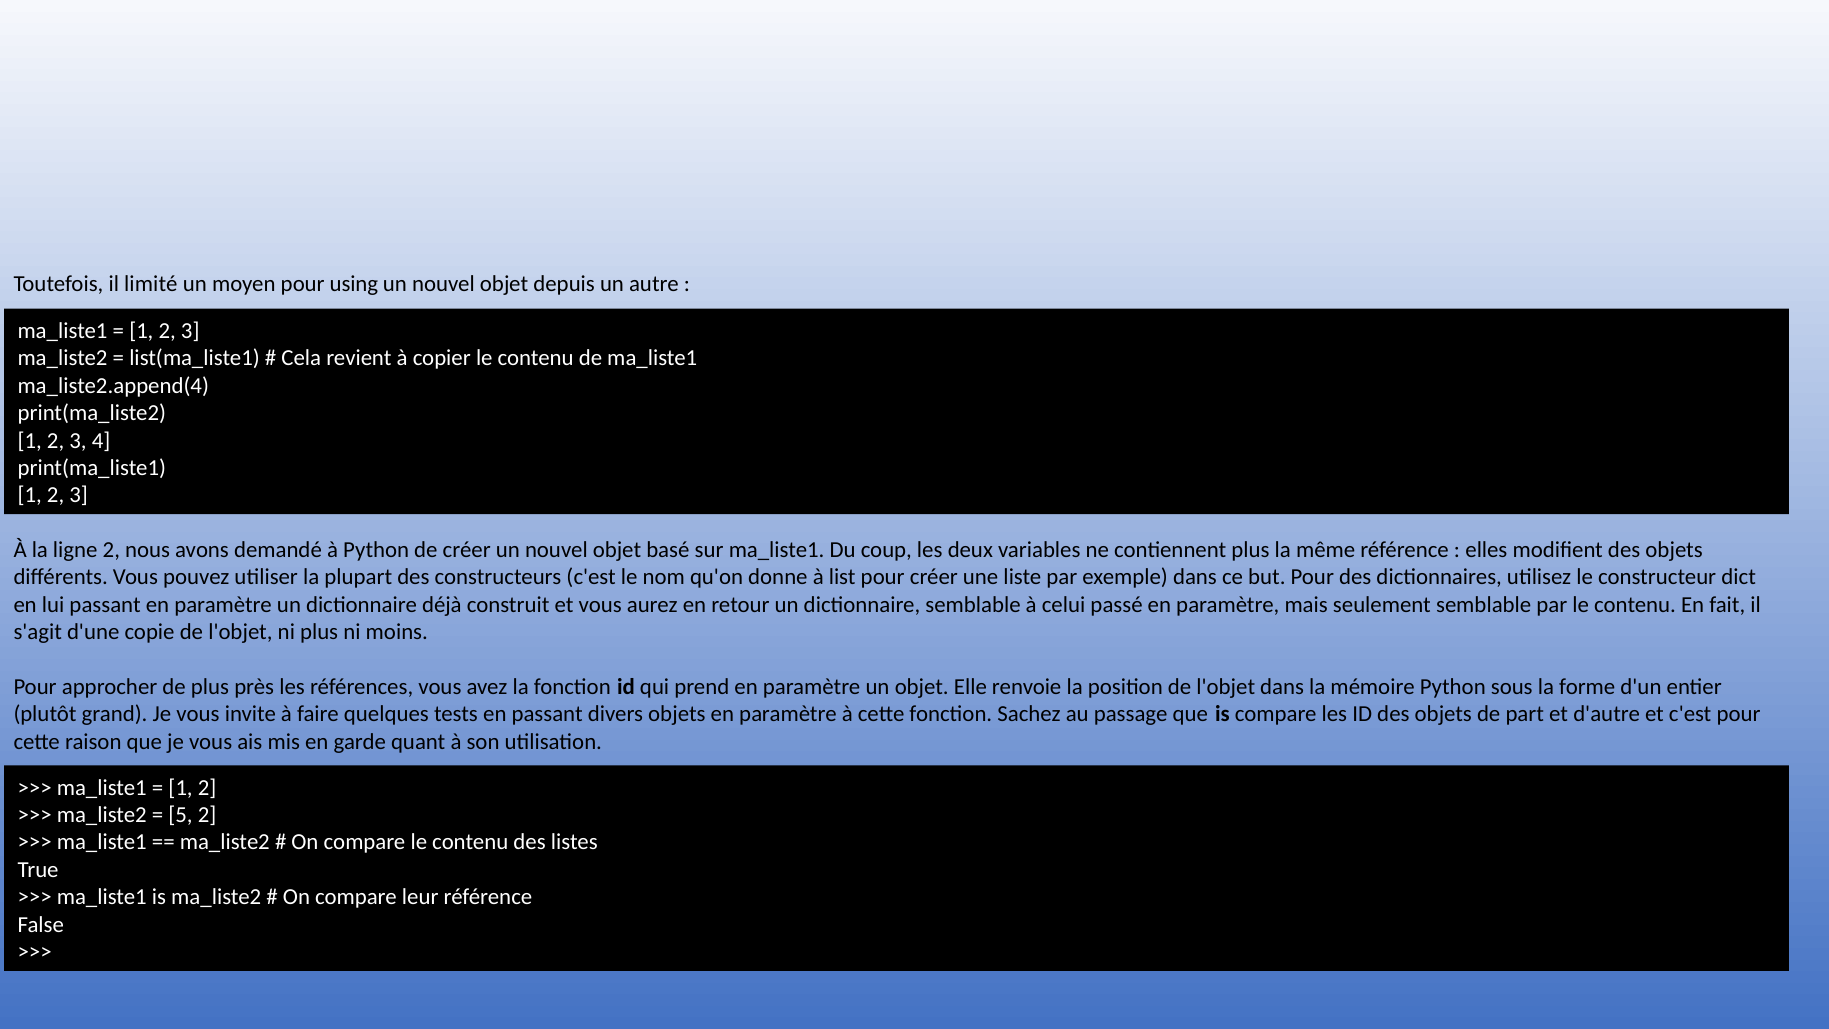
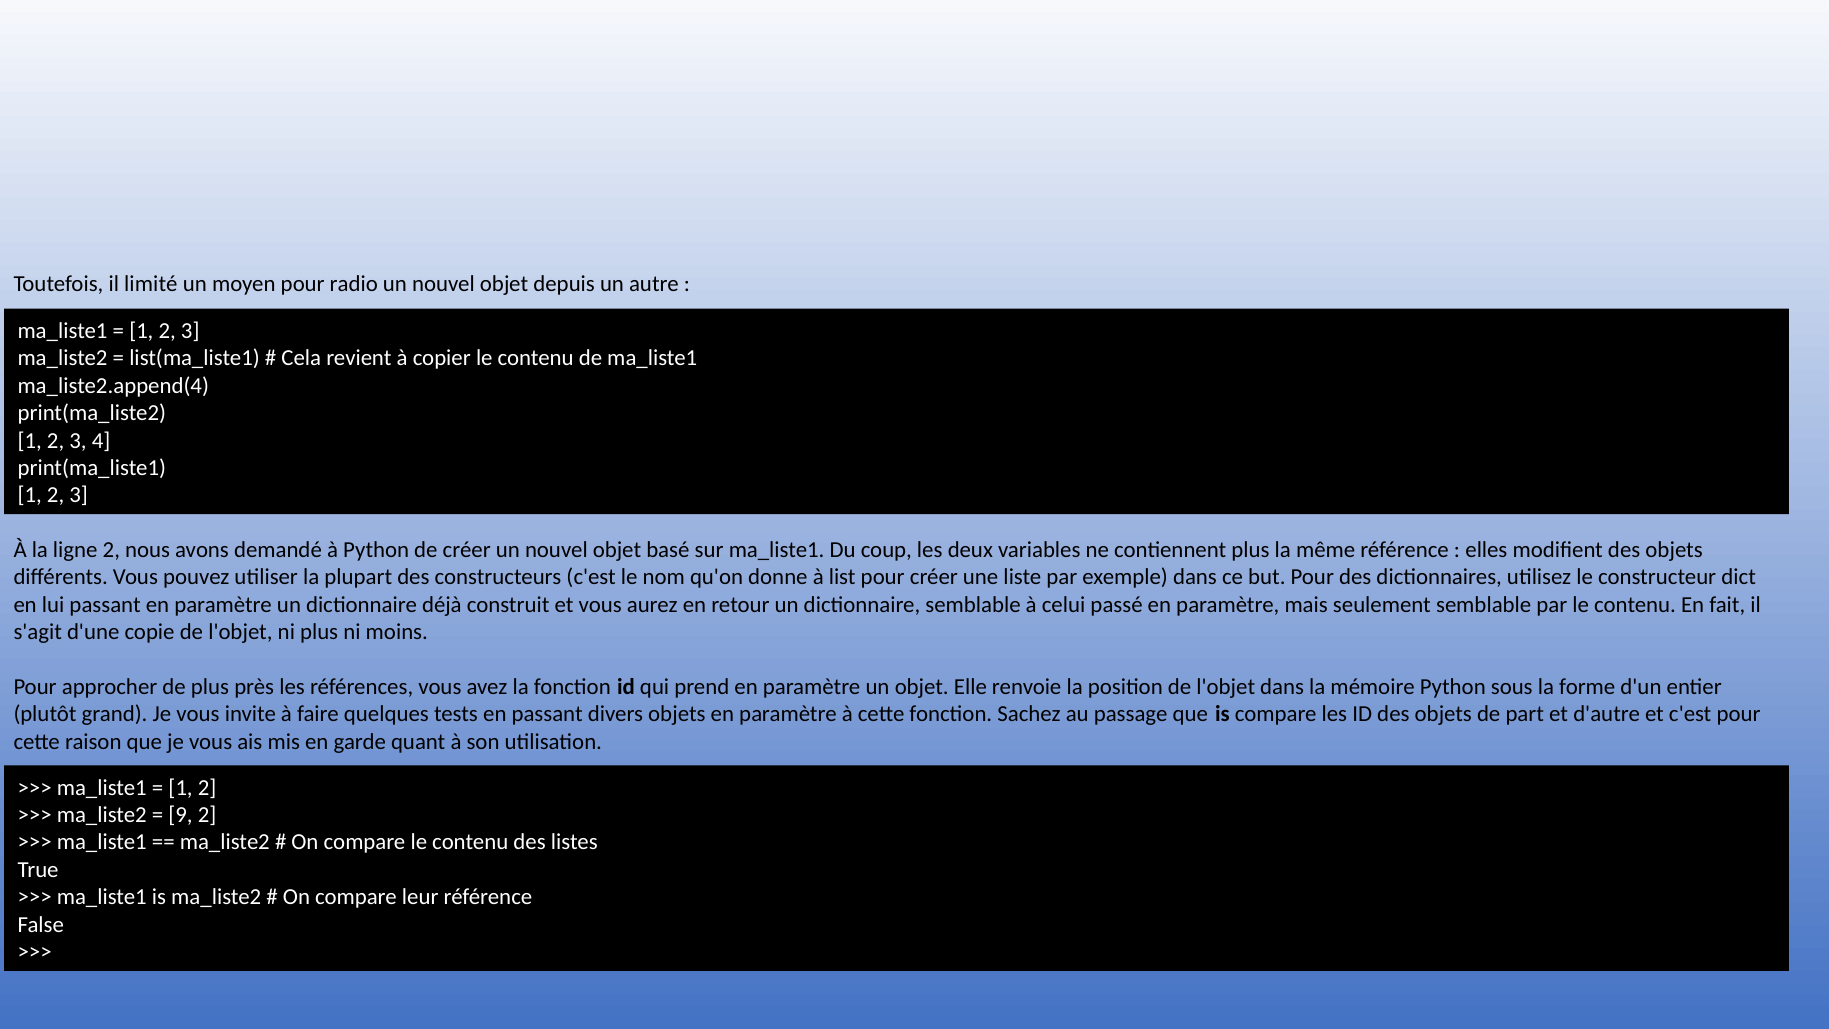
using: using -> radio (354, 283)
5: 5 -> 9 (181, 815)
